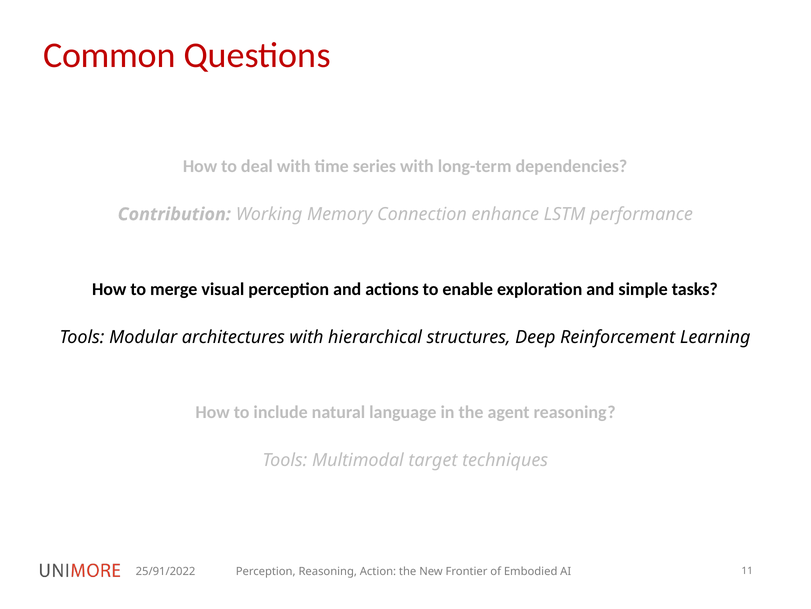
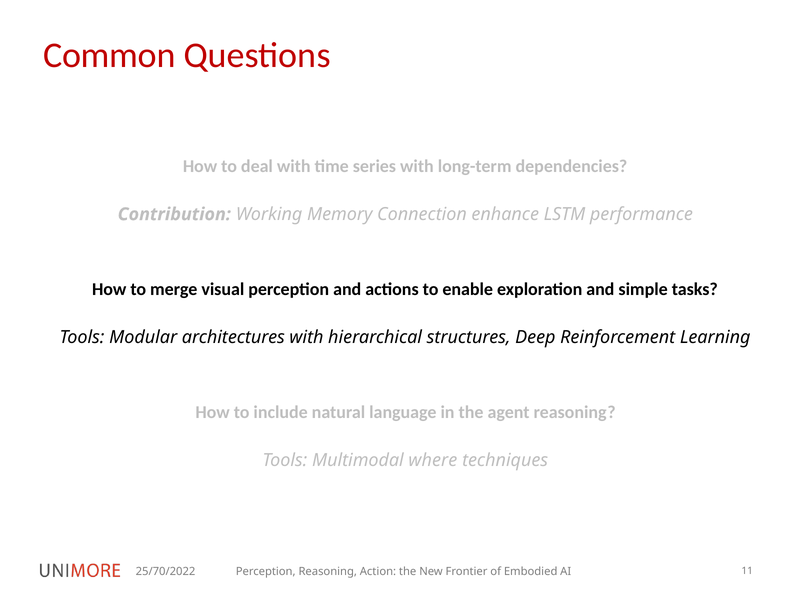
target: target -> where (433, 460)
25/91/2022: 25/91/2022 -> 25/70/2022 (166, 571)
